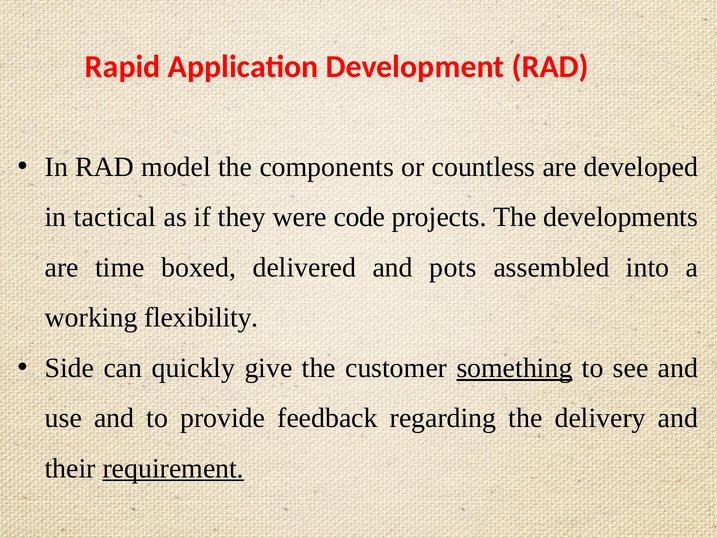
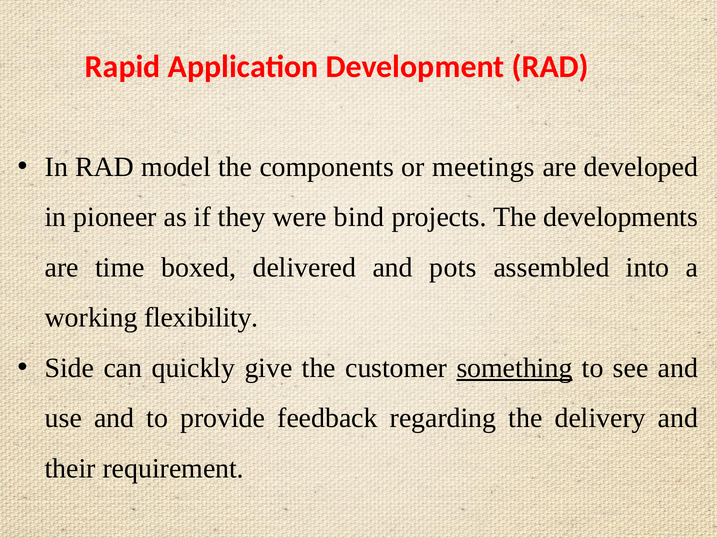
countless: countless -> meetings (483, 167)
tactical: tactical -> pioneer (115, 217)
code: code -> bind (359, 217)
requirement underline: present -> none (173, 468)
